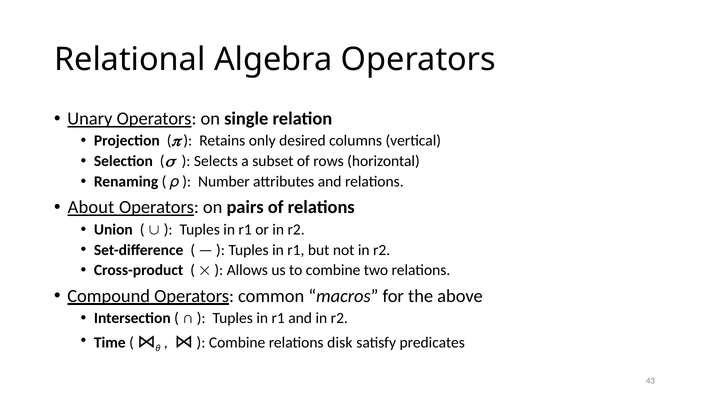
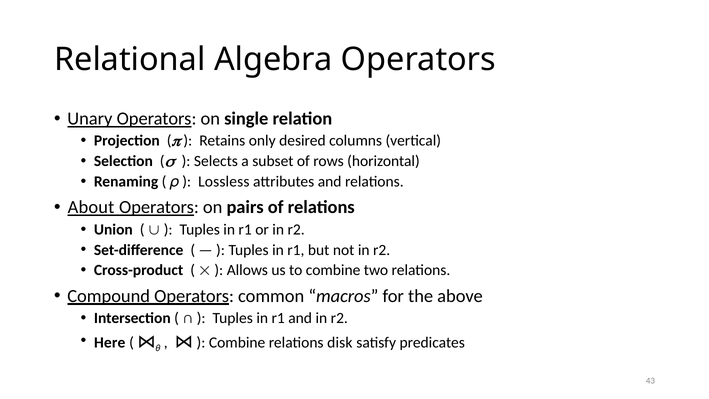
Number: Number -> Lossless (224, 182)
Time: Time -> Here (110, 342)
